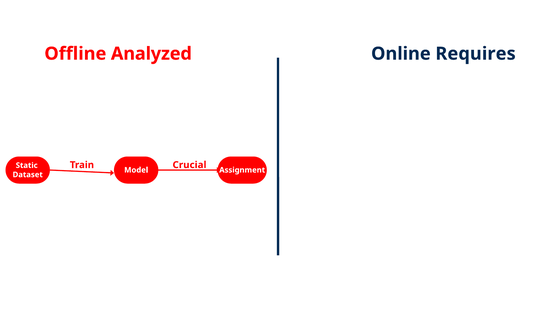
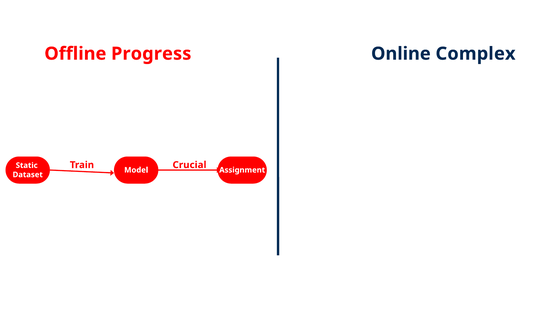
Analyzed: Analyzed -> Progress (151, 54)
Requires: Requires -> Complex (476, 54)
